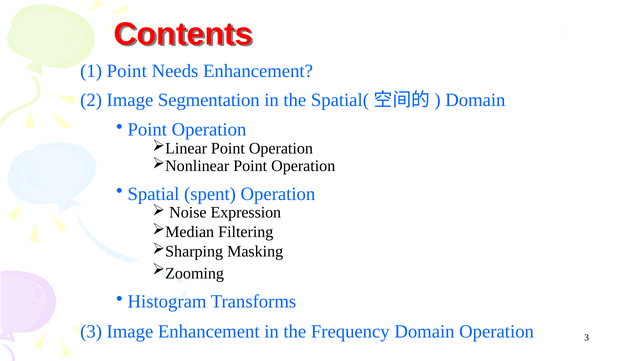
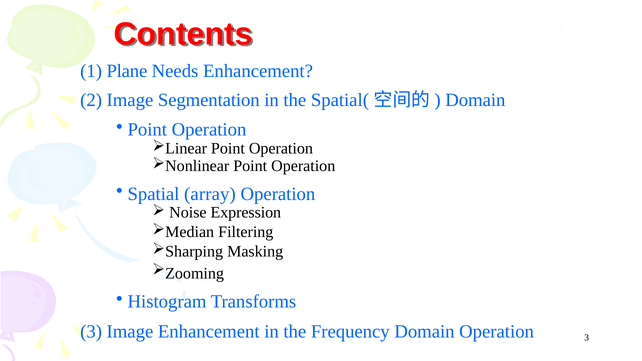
1 Point: Point -> Plane (127, 71)
spent: spent -> array (210, 194)
